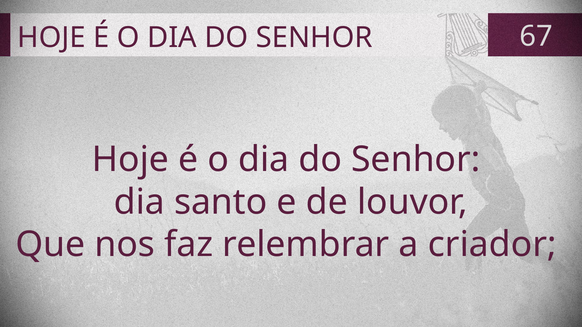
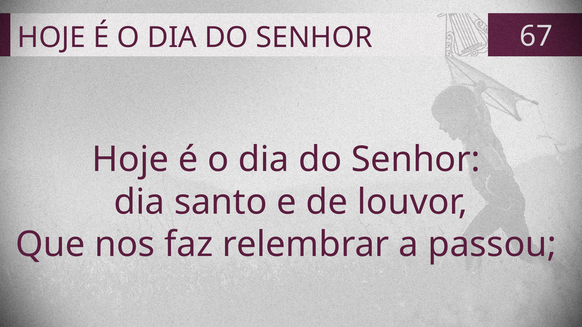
criador: criador -> passou (492, 245)
